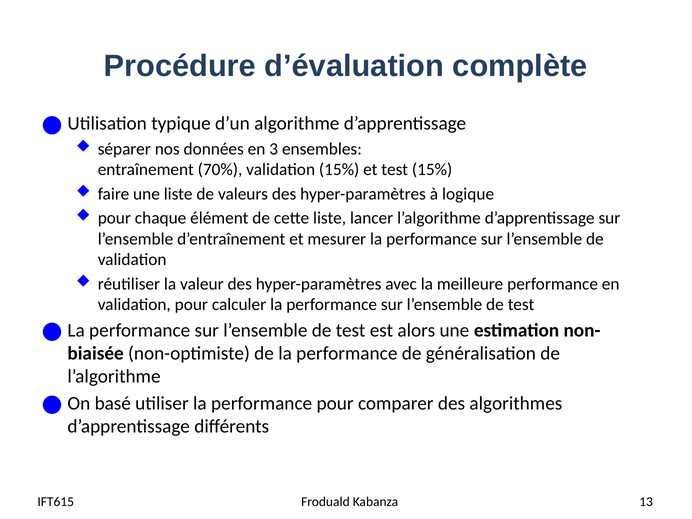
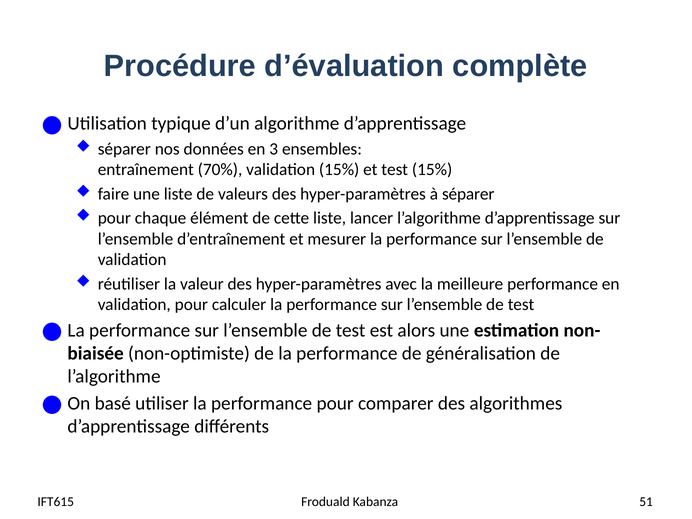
à logique: logique -> séparer (468, 194)
13: 13 -> 51 (646, 502)
